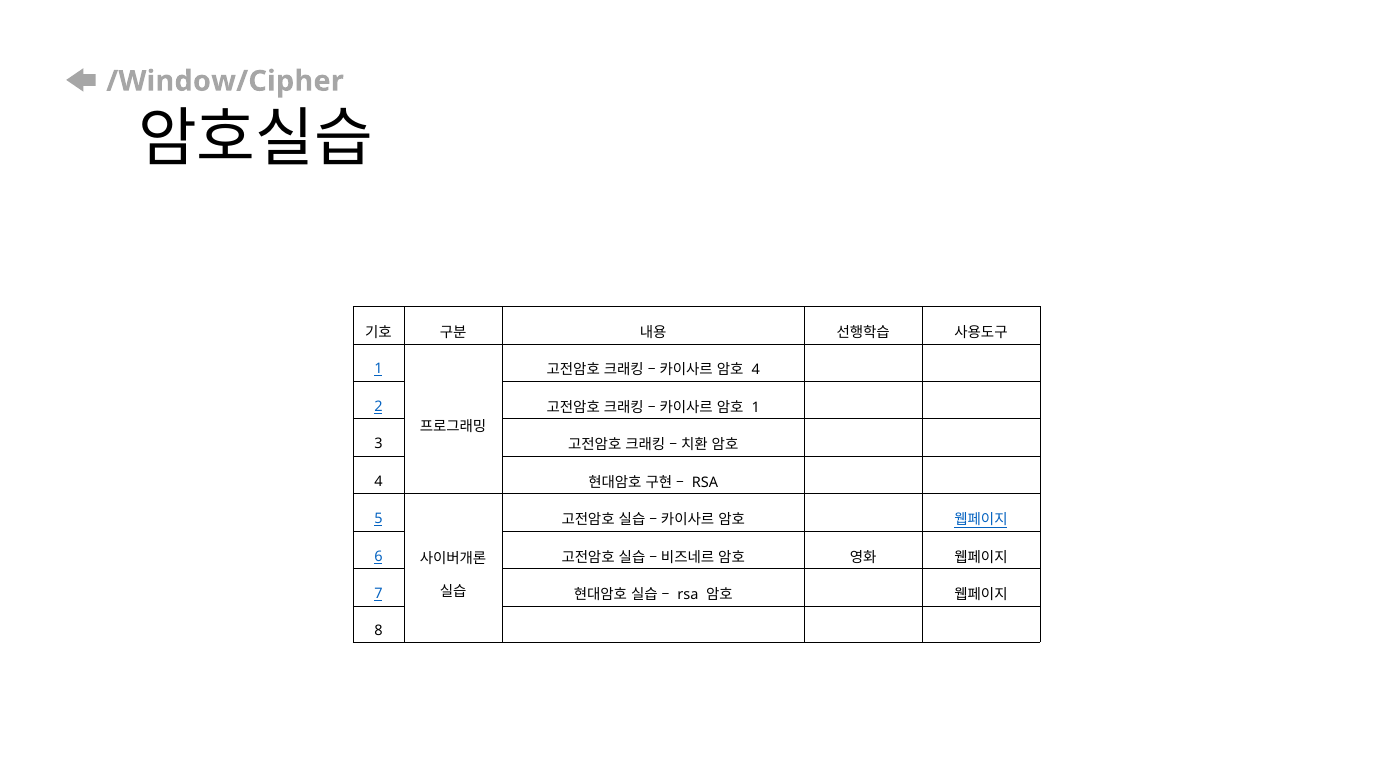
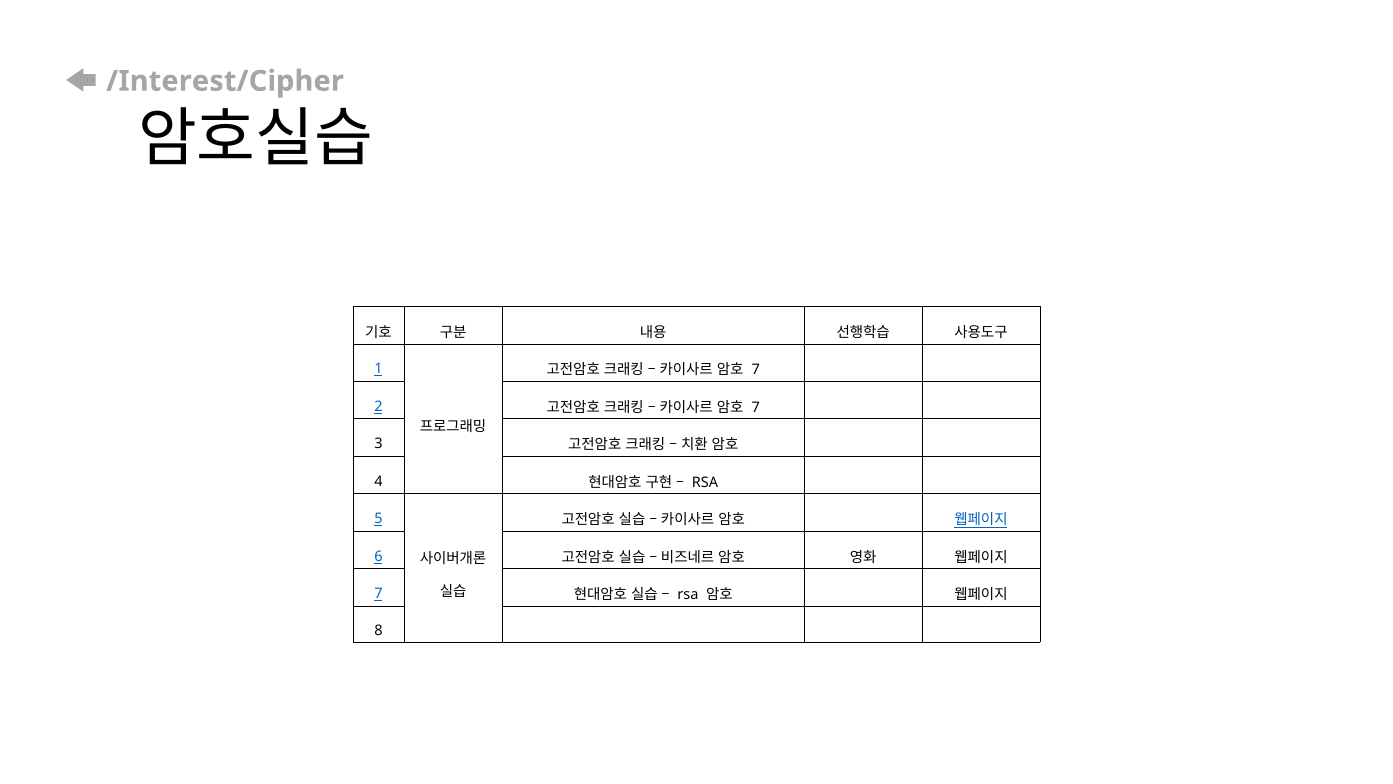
/Window/Cipher: /Window/Cipher -> /Interest/Cipher (225, 81)
4: 4 -> 7 (756, 370)
1: 1 -> 7 (756, 407)
